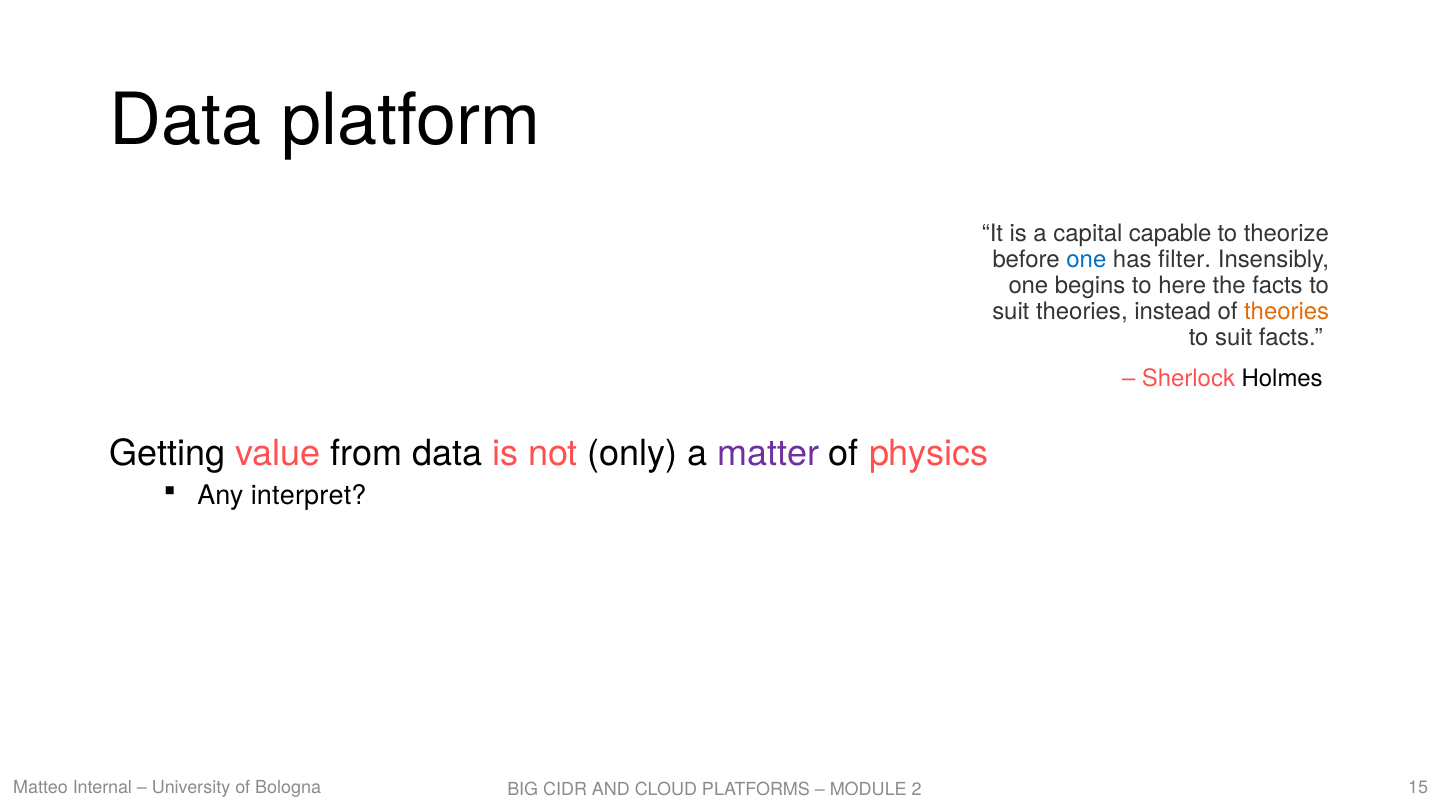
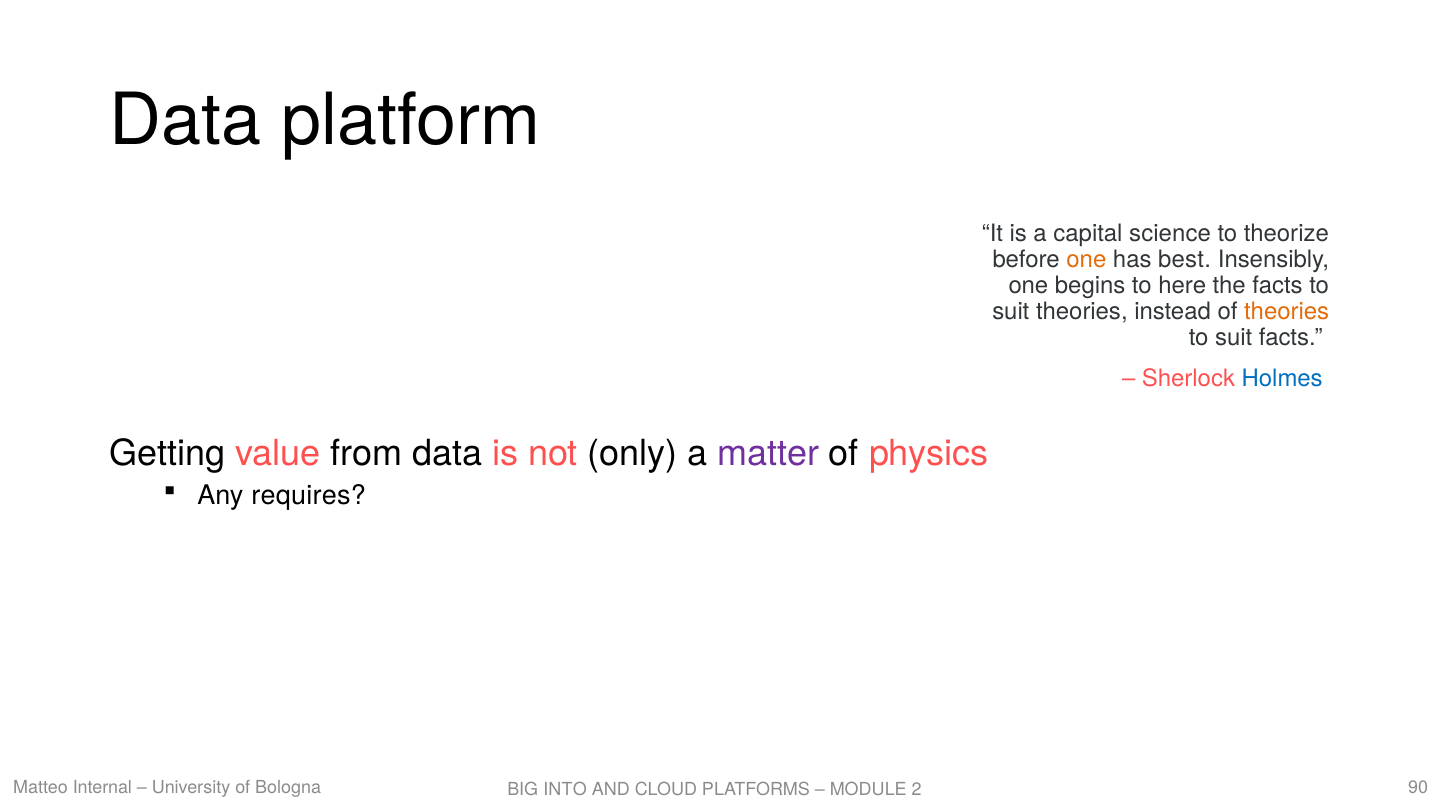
capable: capable -> science (1170, 234)
one colour: blue -> orange (1086, 260)
filter: filter -> best (1185, 260)
Holmes colour: black -> blue (1282, 378)
interpret: interpret -> requires (309, 495)
15: 15 -> 90 (1418, 787)
CIDR: CIDR -> INTO (565, 789)
